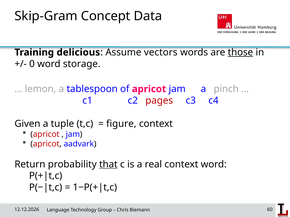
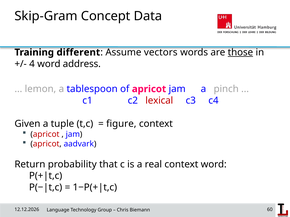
delicious: delicious -> different (78, 52)
0: 0 -> 4 (32, 64)
storage: storage -> address (82, 64)
pages: pages -> lexical (159, 101)
that underline: present -> none (108, 165)
